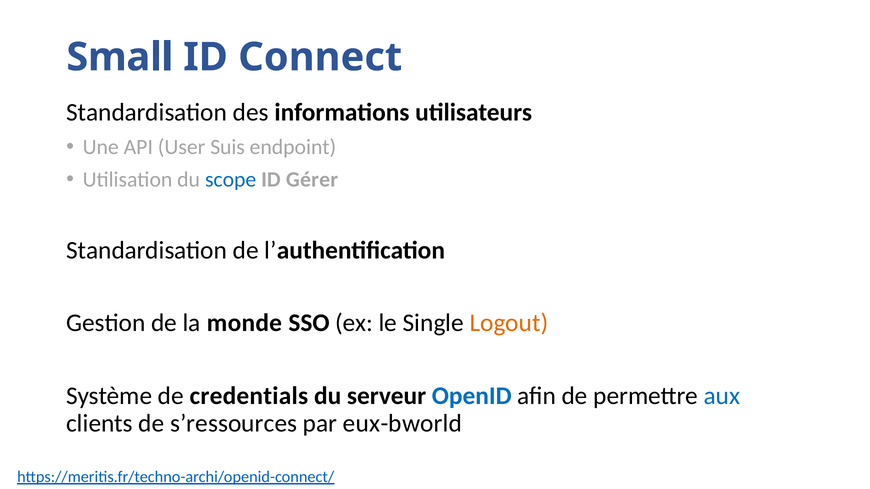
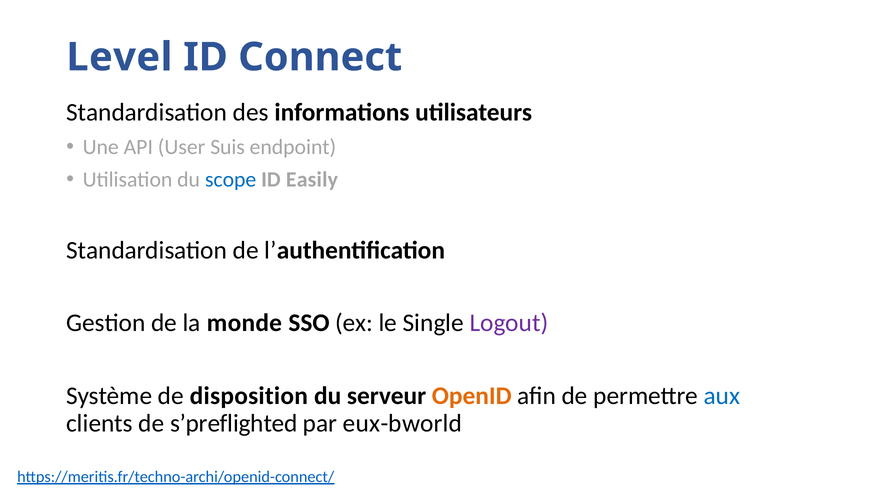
Small: Small -> Level (119, 57)
Gérer: Gérer -> Easily (312, 180)
Logout colour: orange -> purple (509, 323)
credentials: credentials -> disposition (249, 396)
OpenID colour: blue -> orange (472, 396)
s’ressources: s’ressources -> s’preflighted (234, 424)
